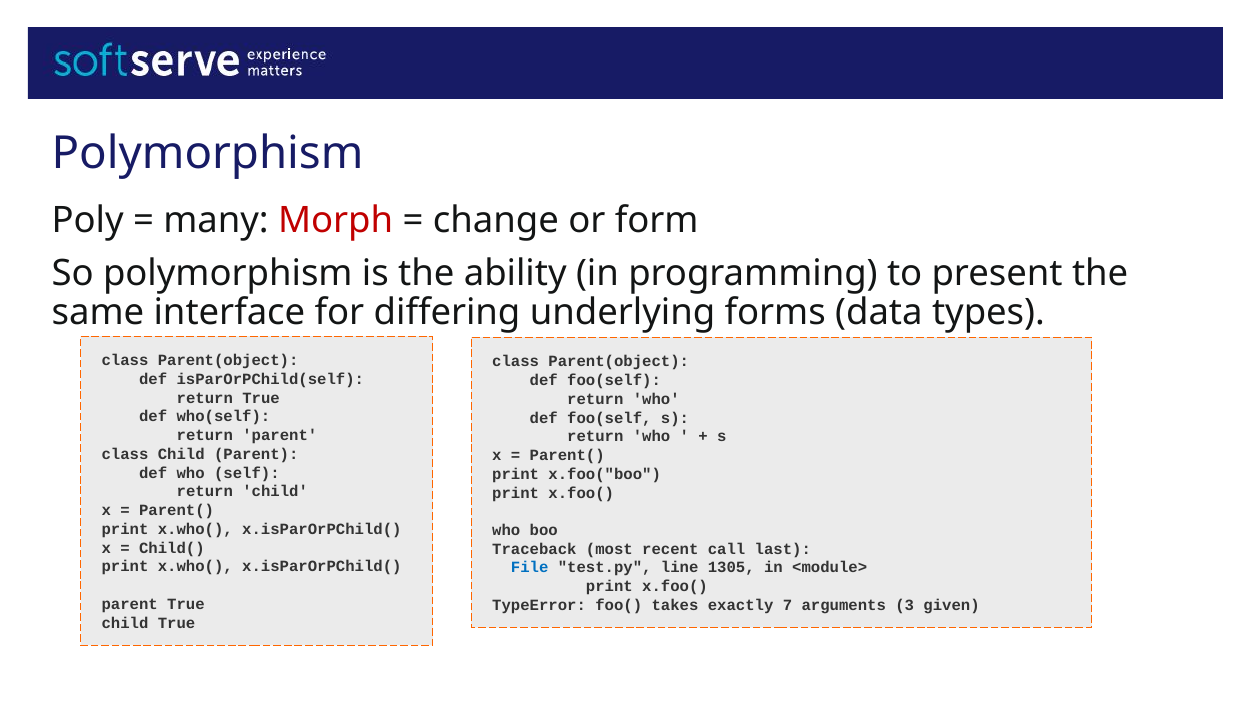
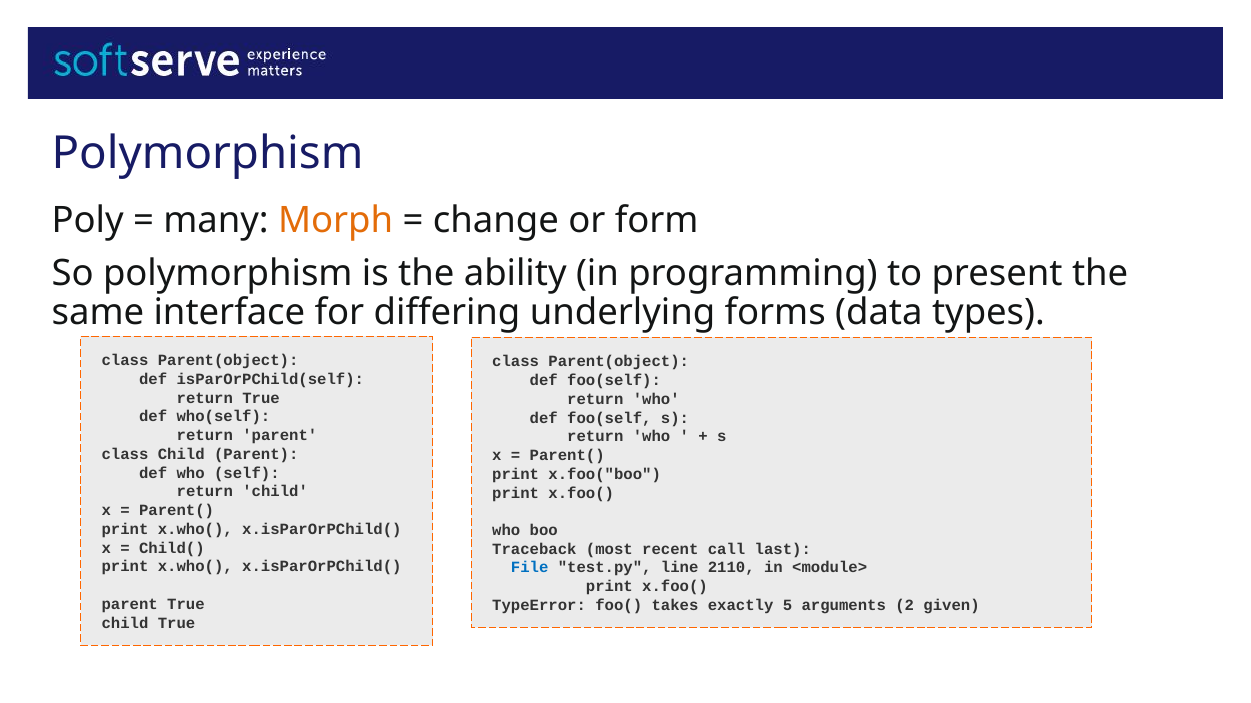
Morph colour: red -> orange (336, 221)
1305: 1305 -> 2110 (731, 568)
7: 7 -> 5 (787, 606)
3: 3 -> 2 (905, 606)
